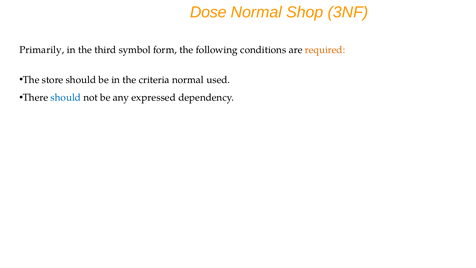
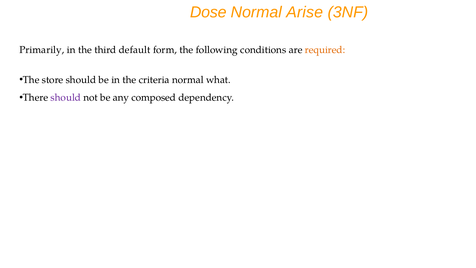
Shop: Shop -> Arise (305, 12)
symbol: symbol -> default (135, 50)
used: used -> what (218, 80)
should colour: blue -> purple (66, 98)
expressed: expressed -> composed (154, 98)
